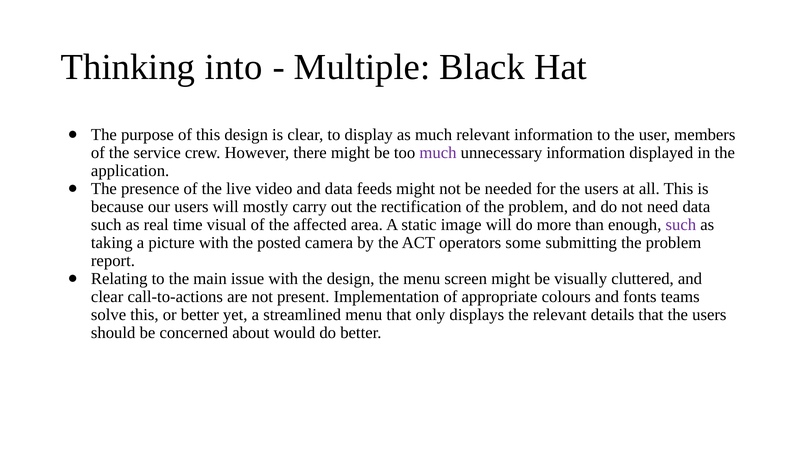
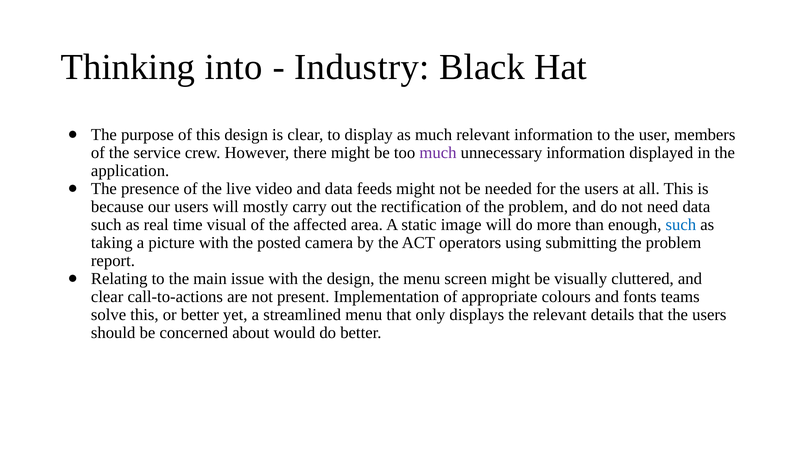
Multiple: Multiple -> Industry (362, 67)
such colour: purple -> blue (681, 225)
some: some -> using (523, 243)
